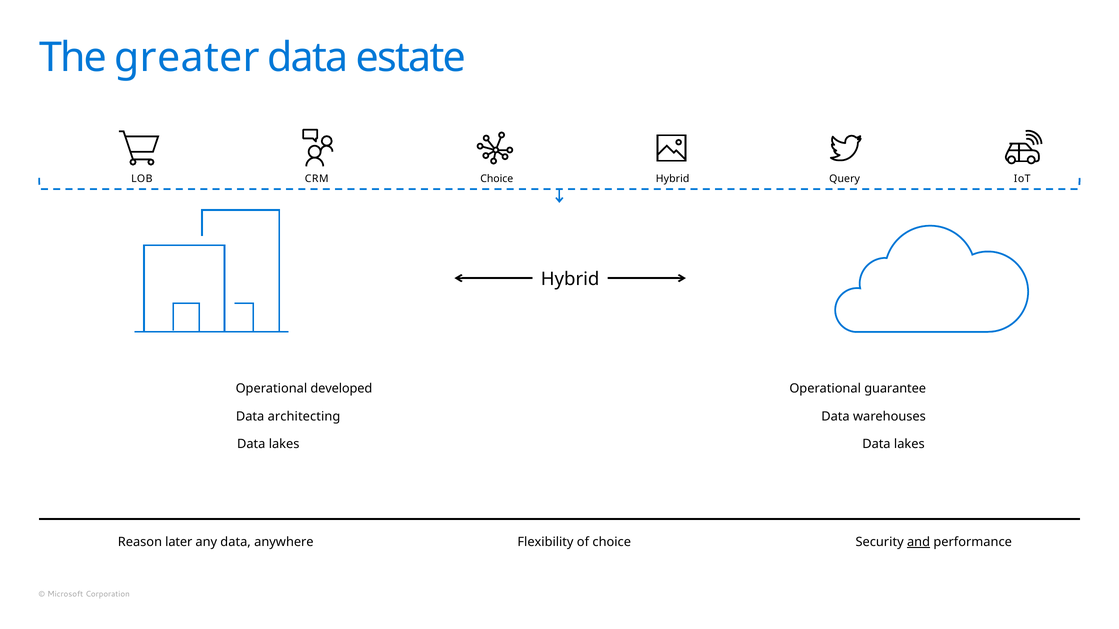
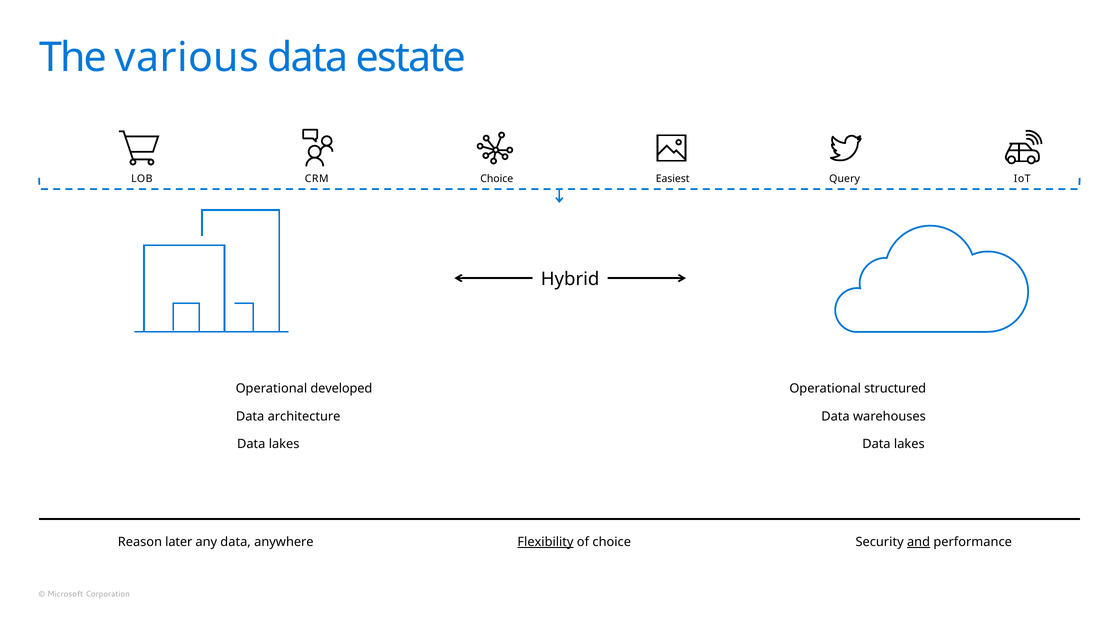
greater: greater -> various (187, 57)
Hybrid: Hybrid -> Easiest (673, 179)
guarantee: guarantee -> structured (895, 389)
architecting: architecting -> architecture (304, 417)
Flexibility underline: none -> present (546, 542)
